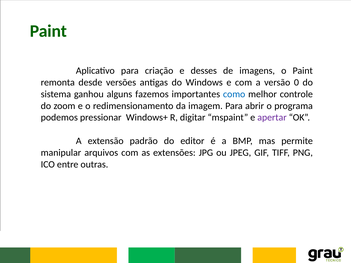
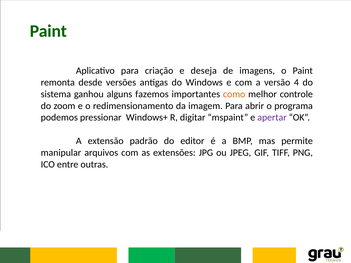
desses: desses -> deseja (204, 71)
0: 0 -> 4 (296, 83)
como colour: blue -> orange (234, 94)
